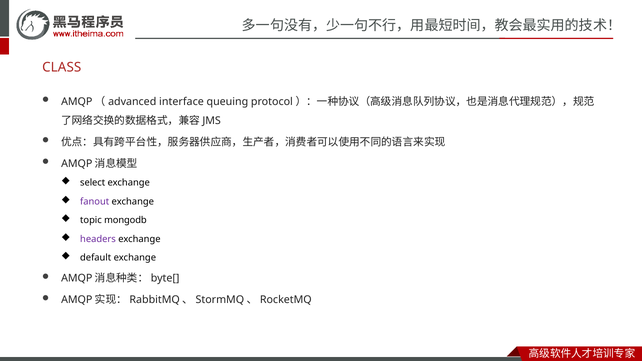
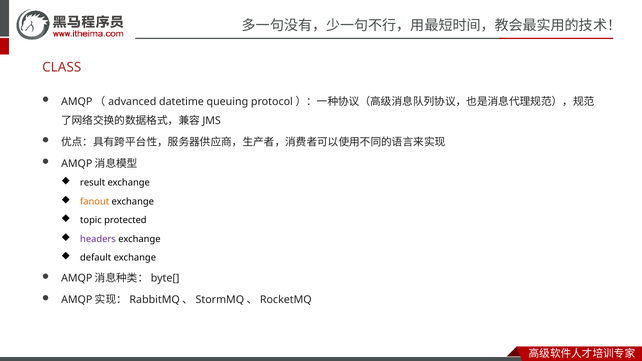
interface: interface -> datetime (182, 102)
select: select -> result (93, 183)
fanout colour: purple -> orange (95, 202)
mongodb: mongodb -> protected (125, 220)
